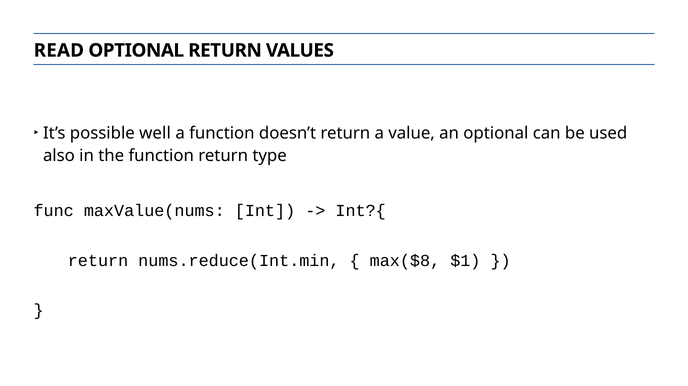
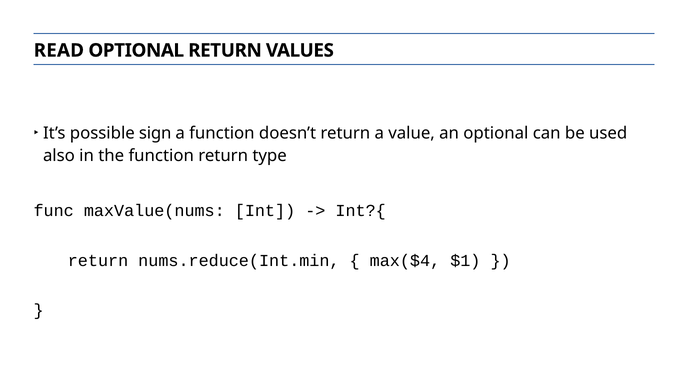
well: well -> sign (155, 134)
max($8: max($8 -> max($4 (405, 261)
